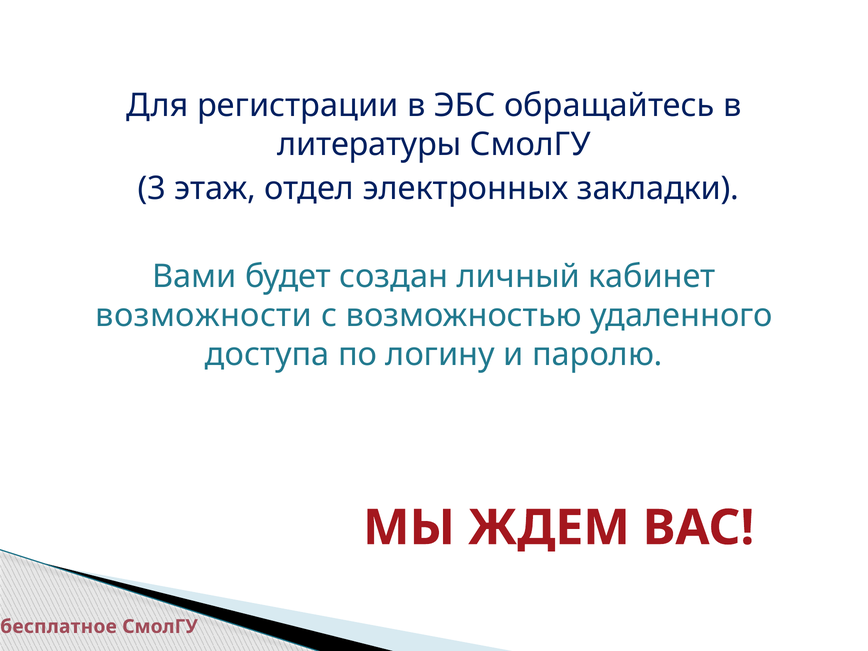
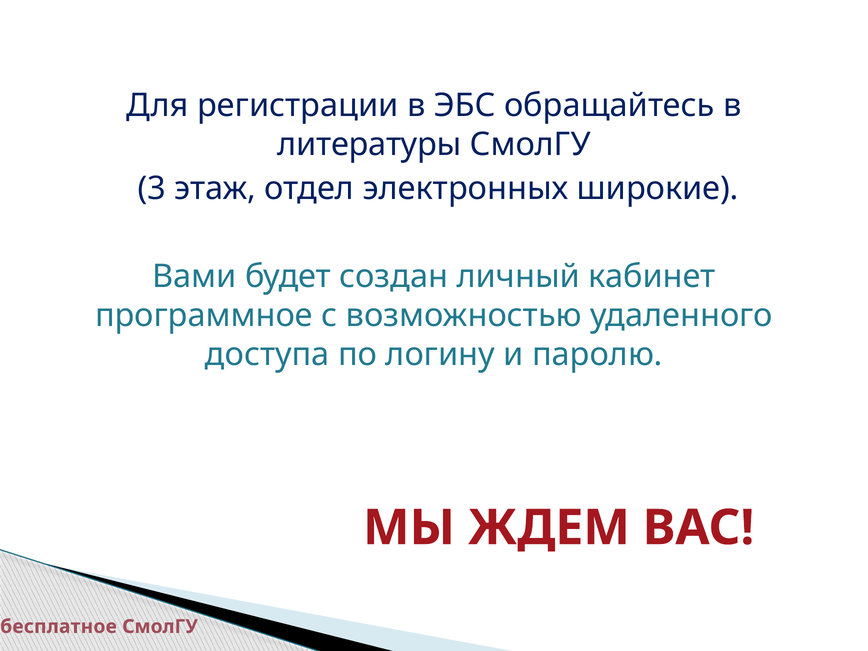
закладки: закладки -> широкие (658, 189)
возможности: возможности -> программное (204, 316)
